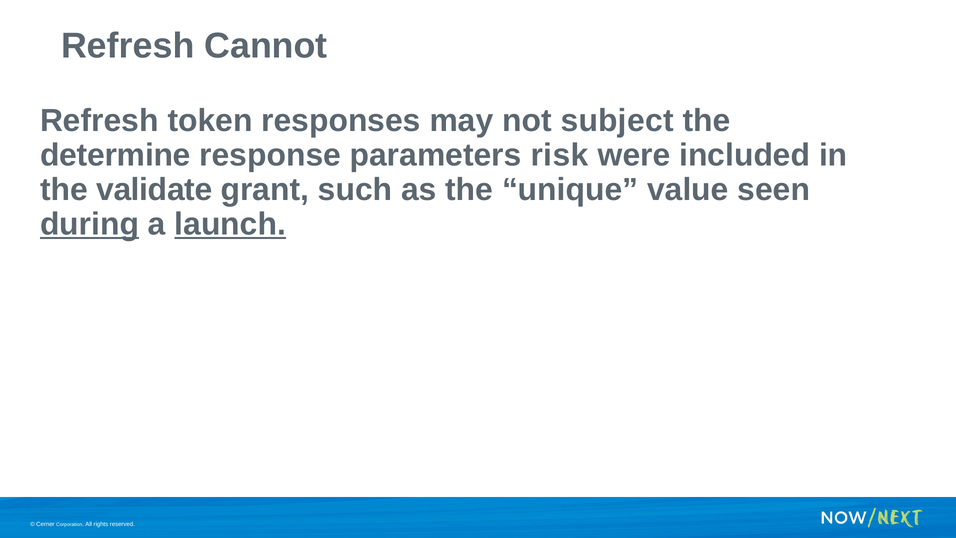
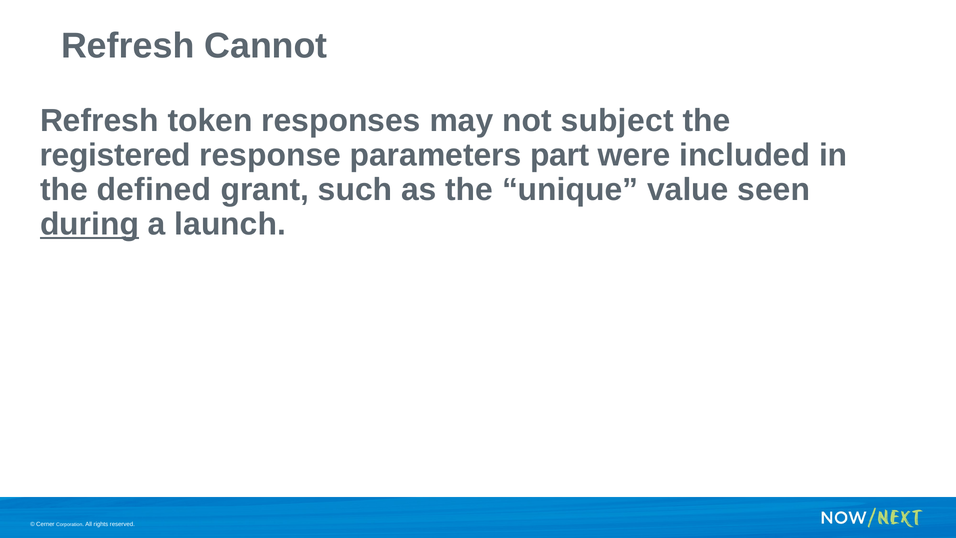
determine: determine -> registered (115, 155)
risk: risk -> part (560, 155)
validate: validate -> defined (154, 190)
launch underline: present -> none (230, 224)
